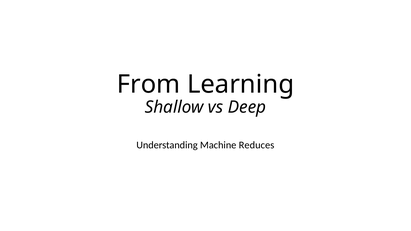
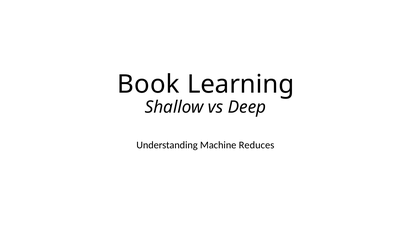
From: From -> Book (148, 84)
